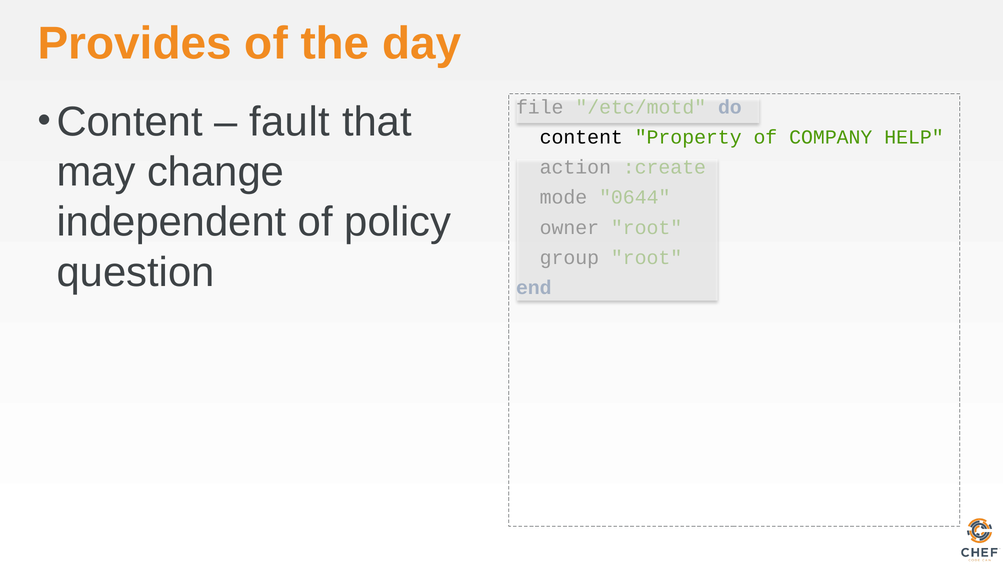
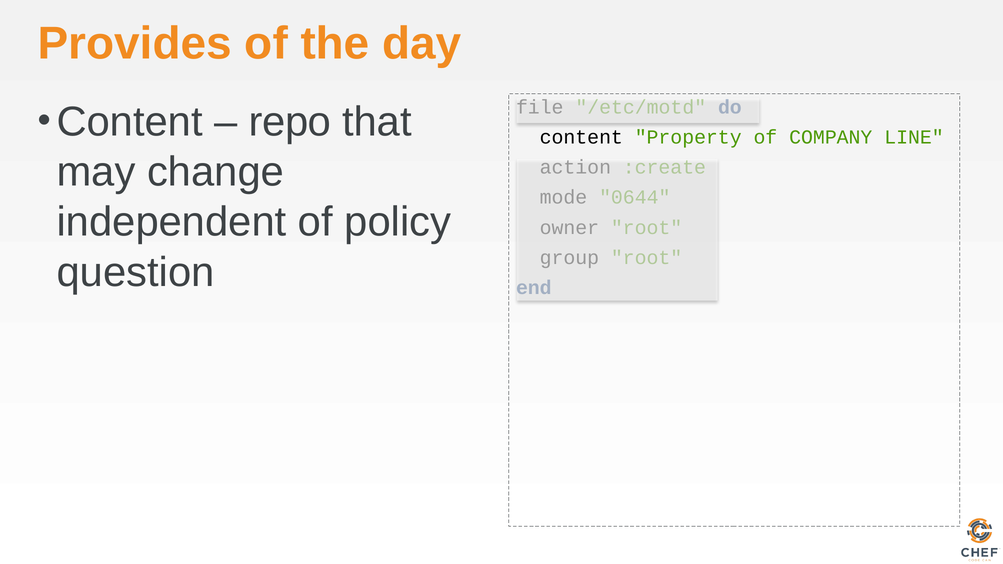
fault: fault -> repo (290, 122)
HELP: HELP -> LINE (914, 137)
